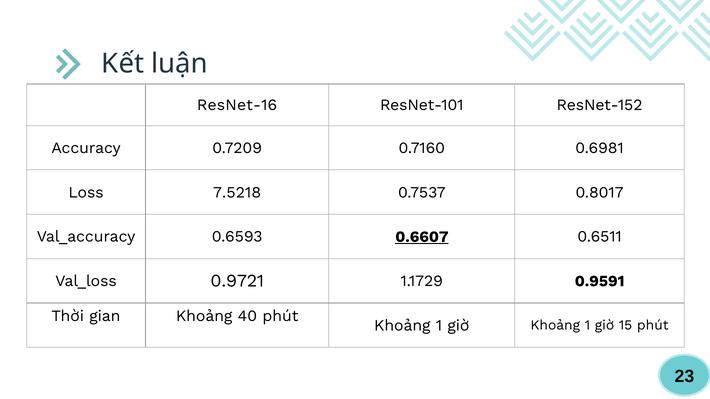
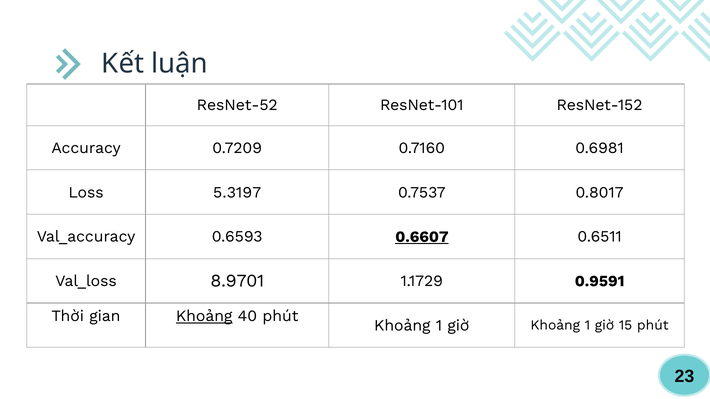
ResNet-16: ResNet-16 -> ResNet-52 (237, 105)
7.5218: 7.5218 -> 5.3197 (237, 193)
0.9721: 0.9721 -> 8.9701 (237, 281)
Khoảng underline: none -> present (204, 316)
